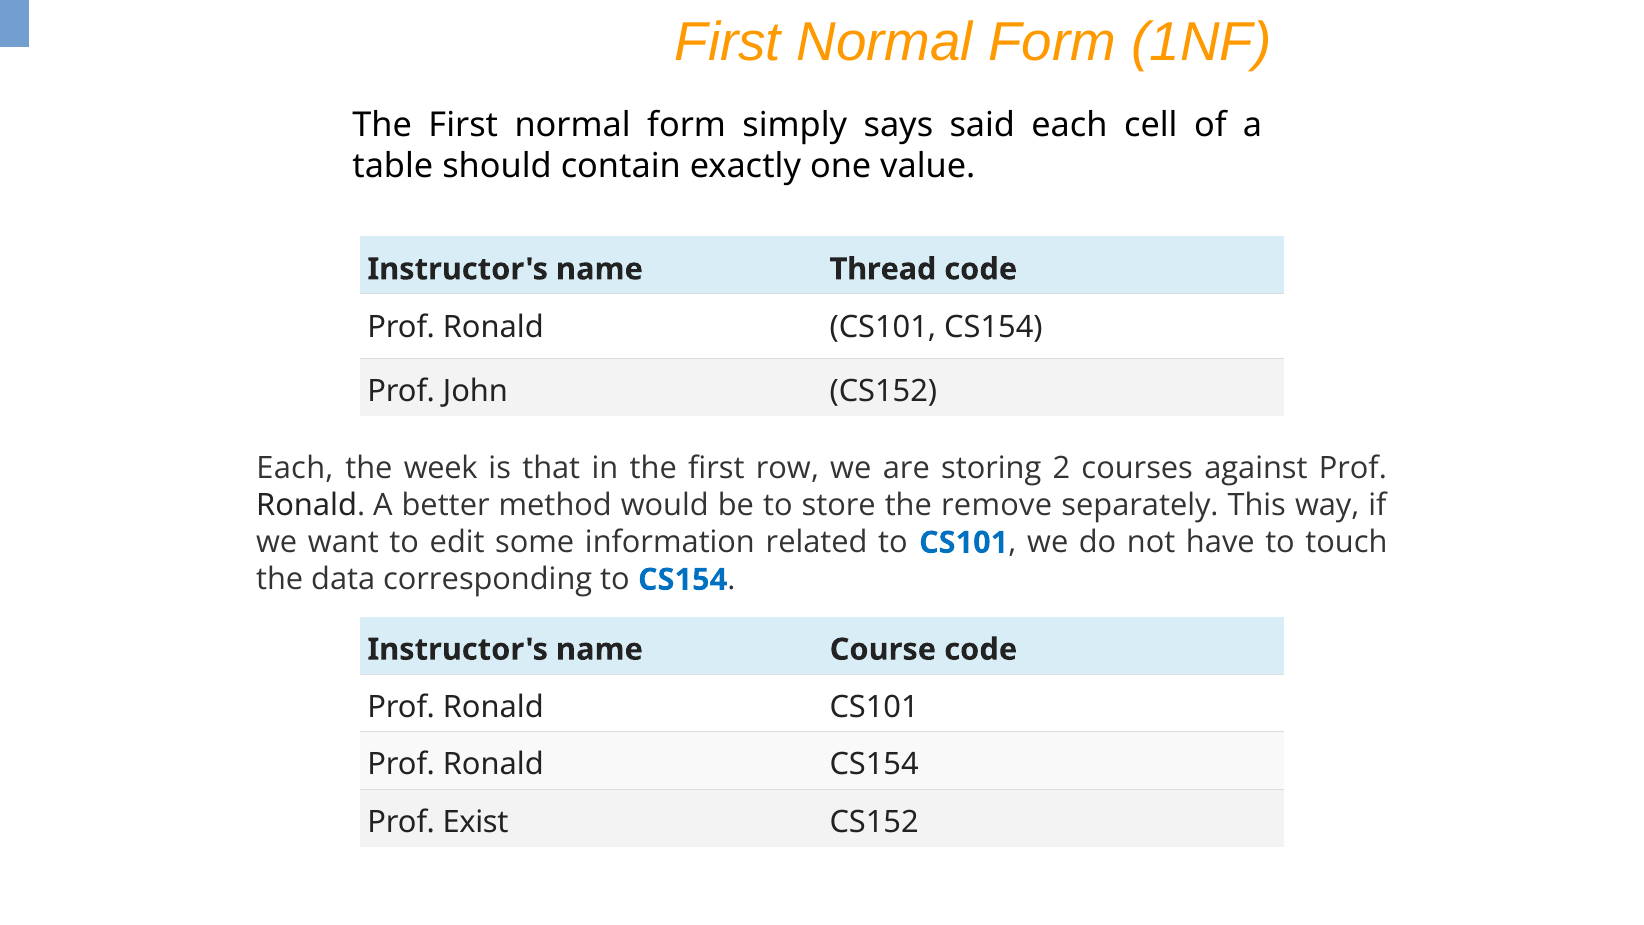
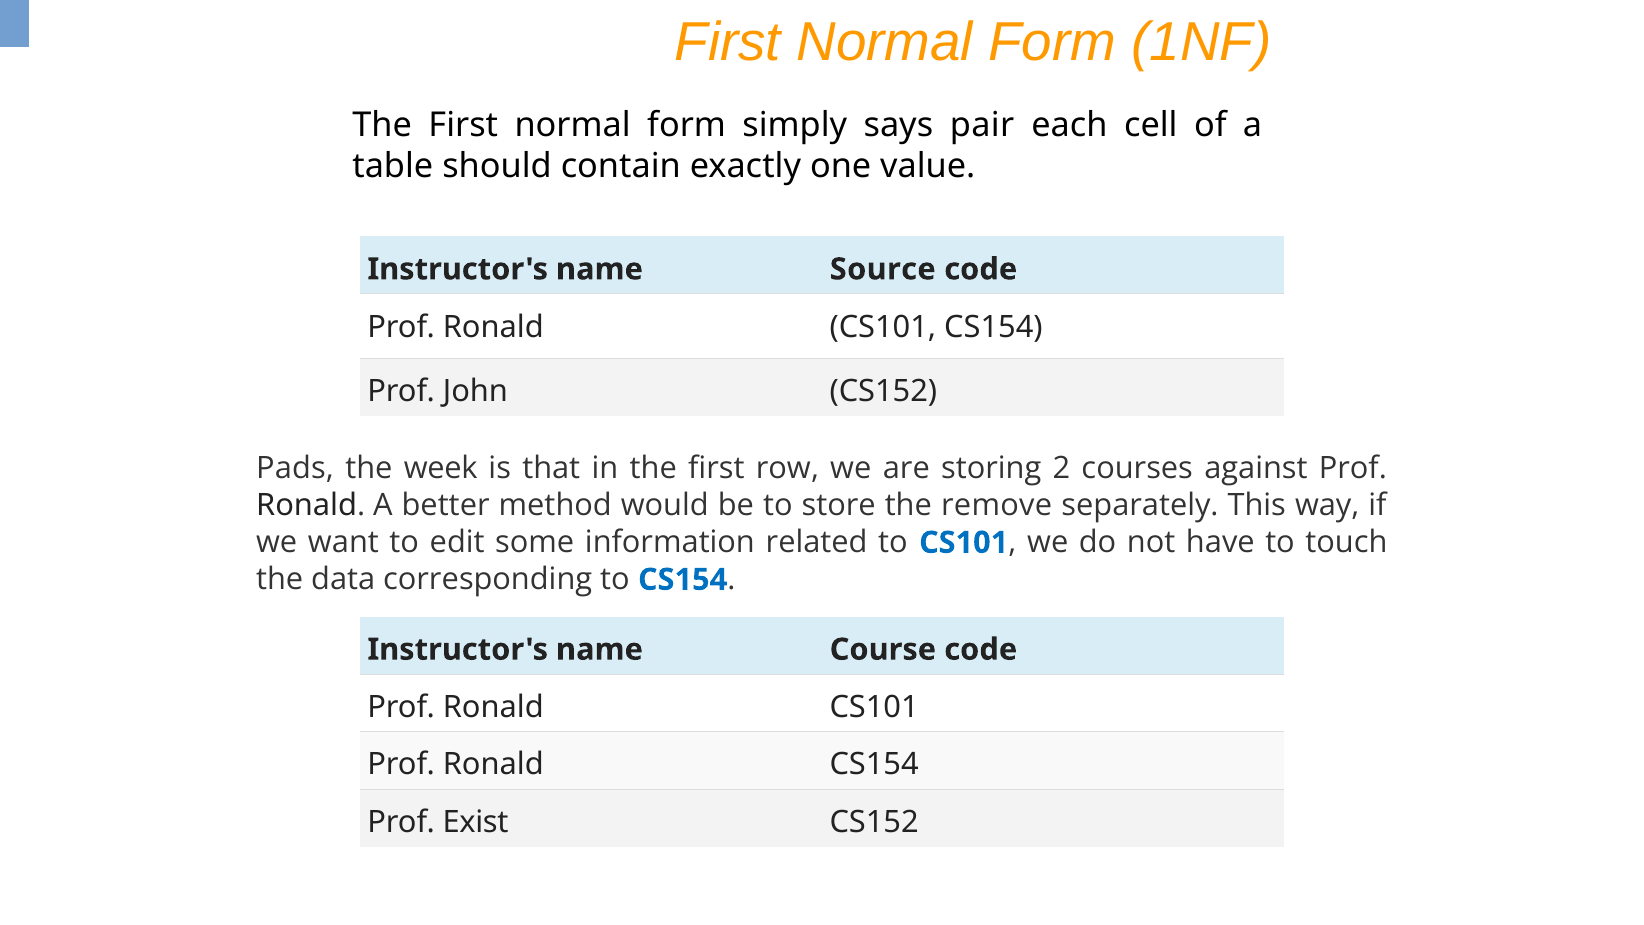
said: said -> pair (982, 125)
Thread: Thread -> Source (883, 269)
Each: Each -> Pads (295, 469)
